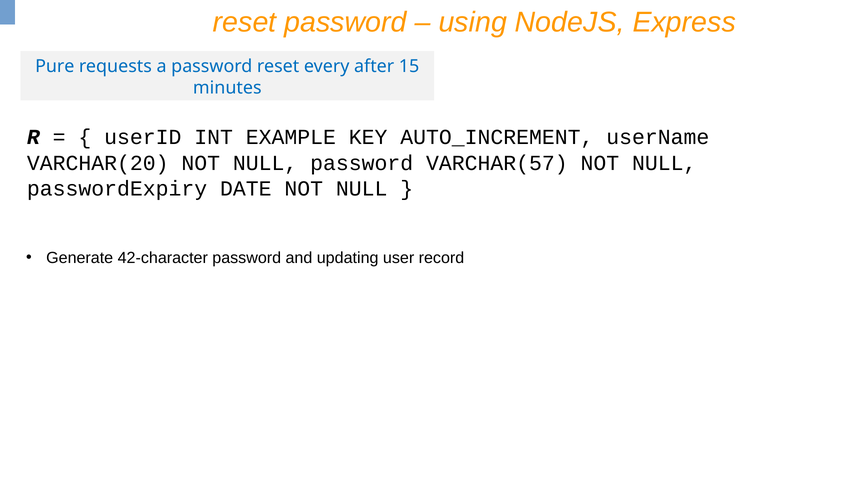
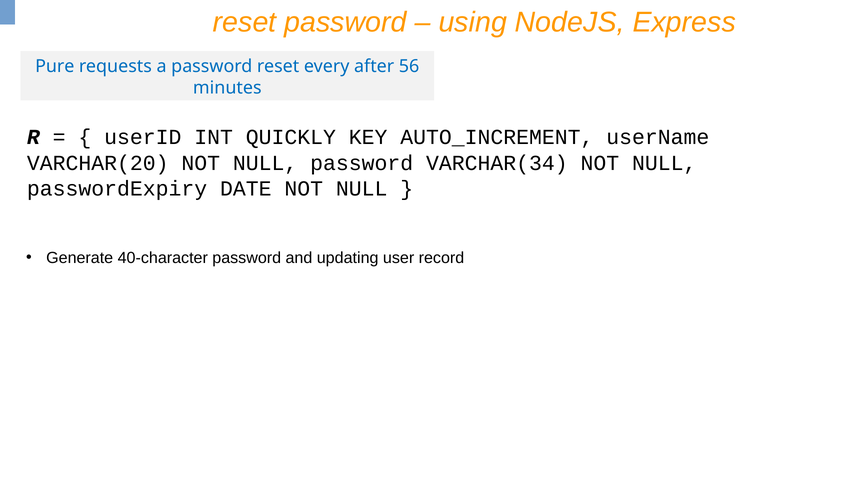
15: 15 -> 56 (409, 66)
EXAMPLE: EXAMPLE -> QUICKLY (291, 137)
VARCHAR(57: VARCHAR(57 -> VARCHAR(34 (497, 163)
42-character: 42-character -> 40-character (163, 258)
